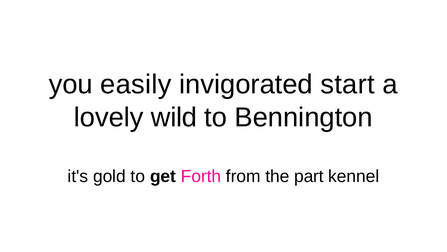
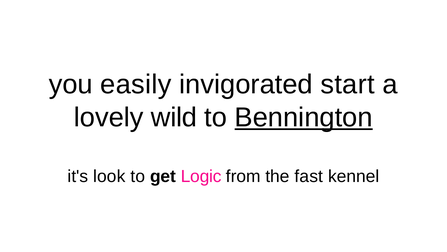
Bennington underline: none -> present (304, 117)
gold: gold -> look (109, 176)
Forth: Forth -> Logic (201, 176)
part: part -> fast (309, 176)
